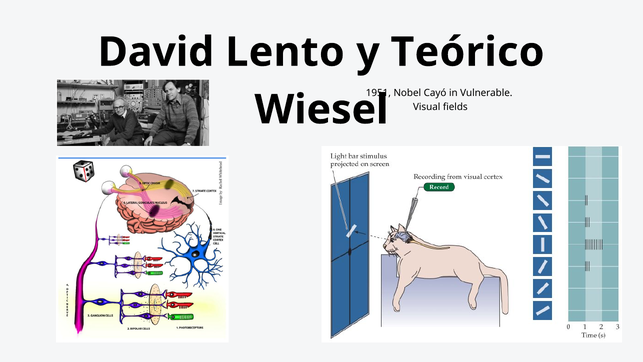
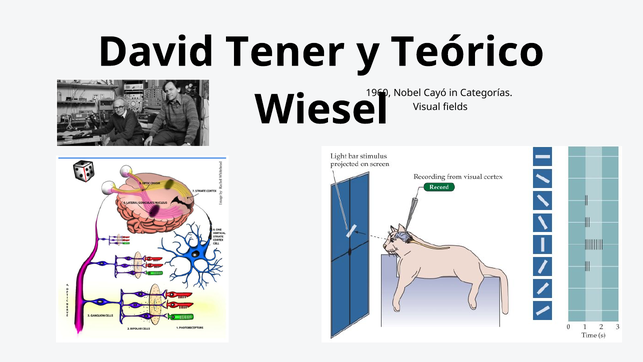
Lento: Lento -> Tener (285, 52)
1951: 1951 -> 1960 (378, 93)
Vulnerable: Vulnerable -> Categorías (486, 93)
